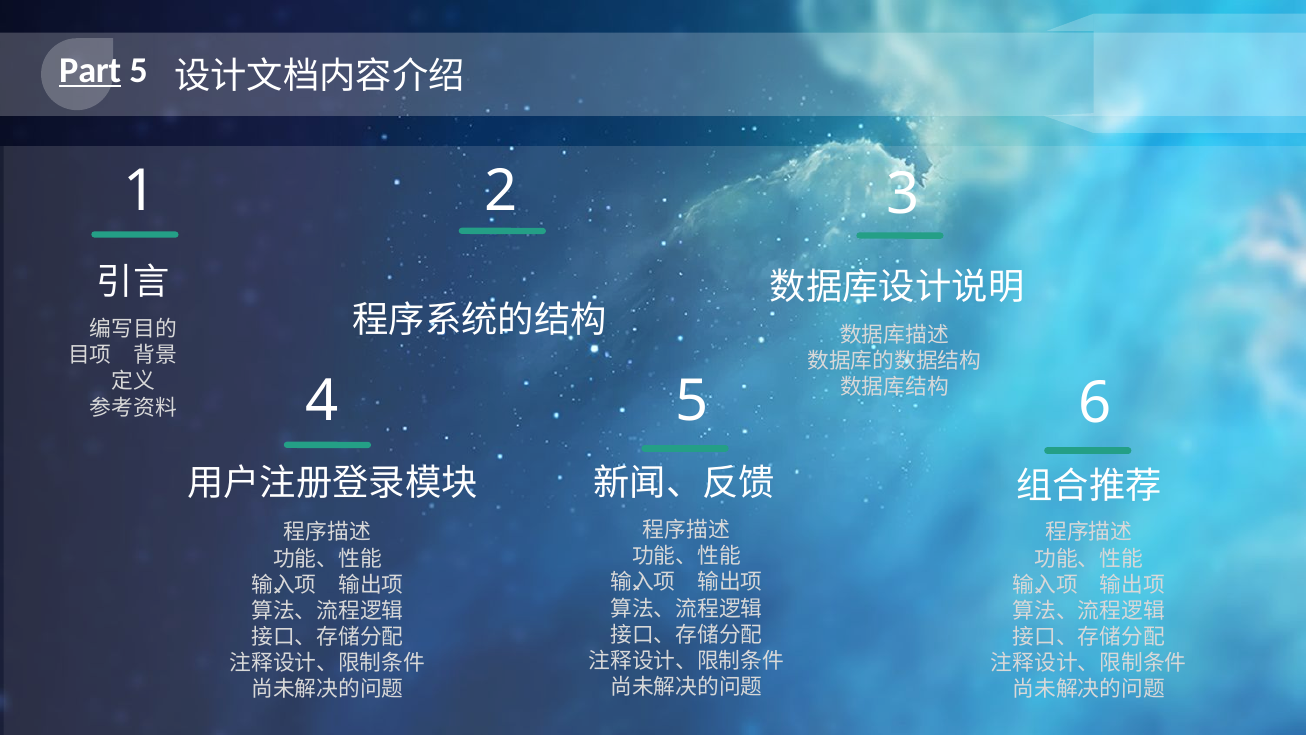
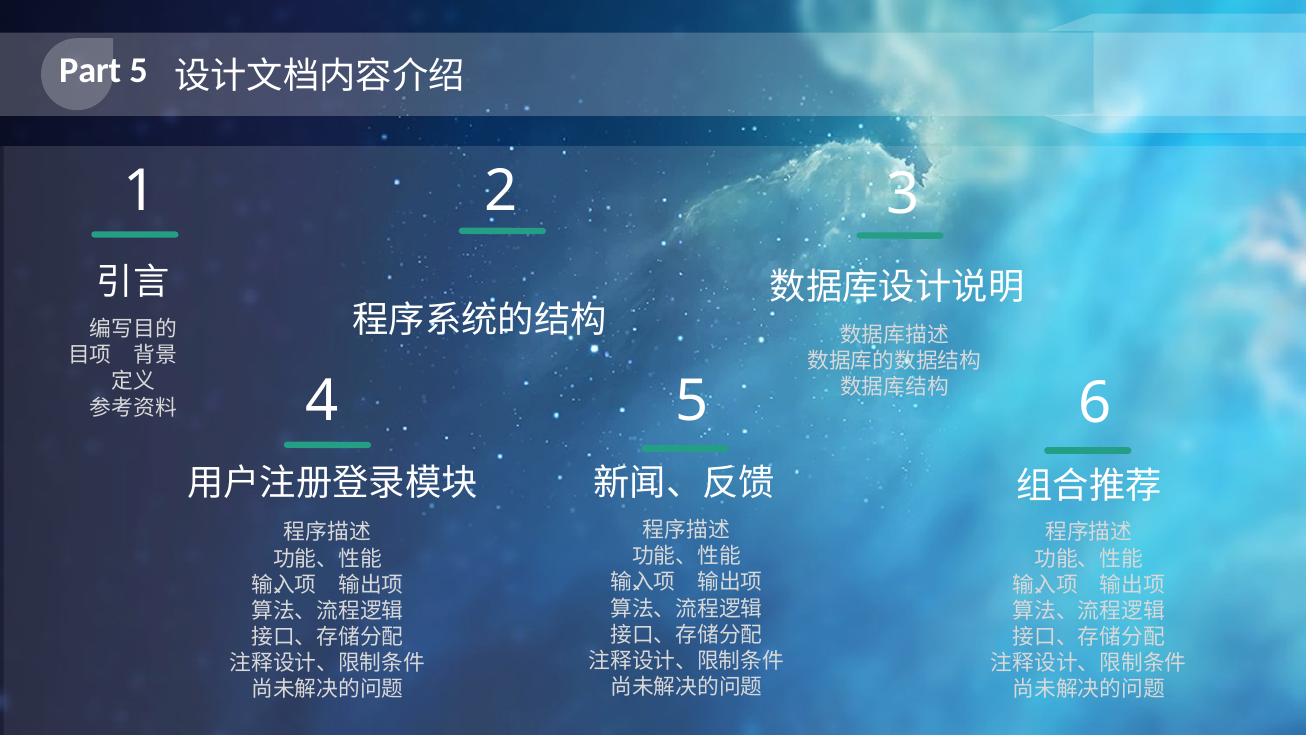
Part underline: present -> none (90, 71)
